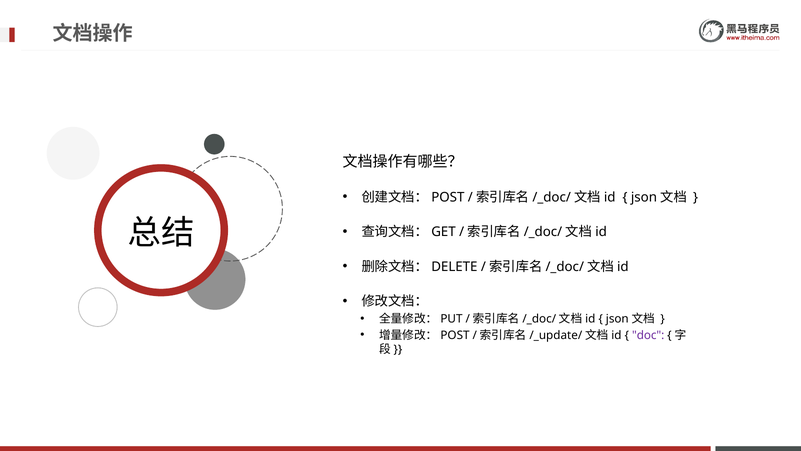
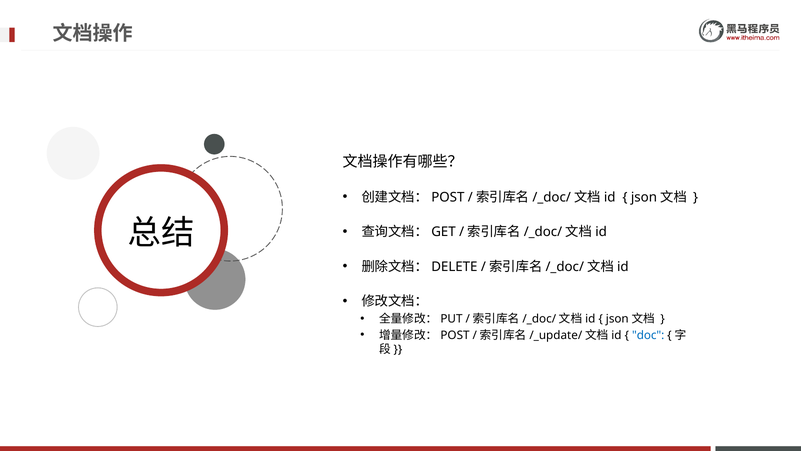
doc colour: purple -> blue (648, 335)
